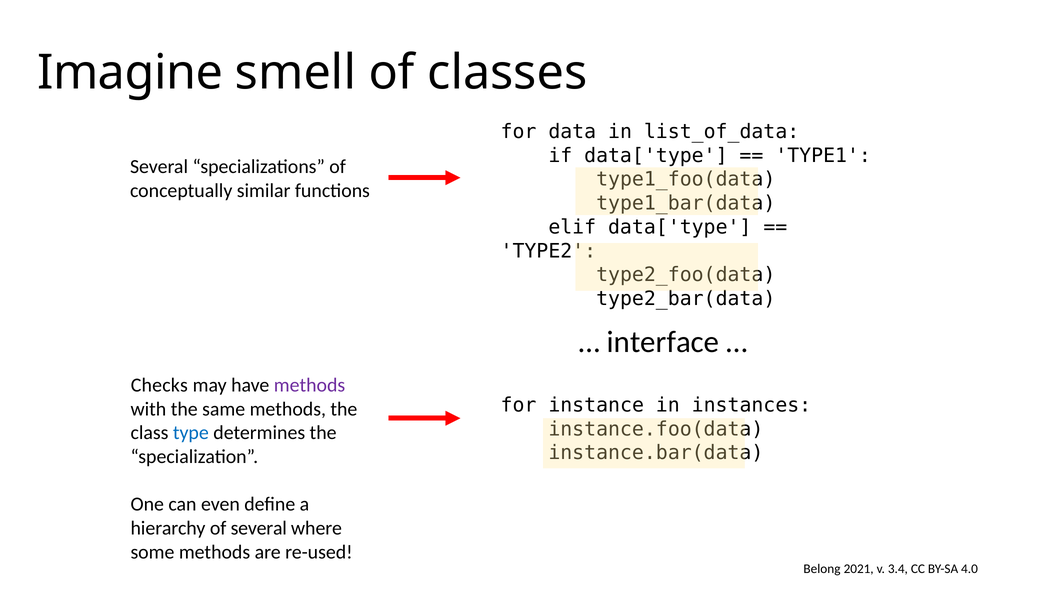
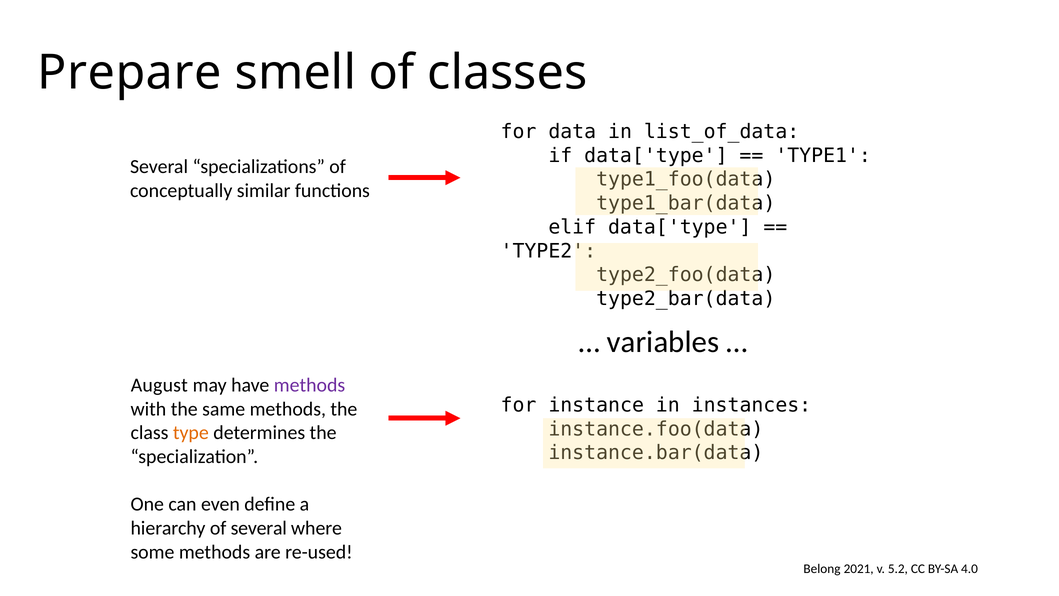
Imagine: Imagine -> Prepare (130, 73)
interface: interface -> variables (663, 342)
Checks: Checks -> August (159, 385)
type colour: blue -> orange (191, 433)
3.4: 3.4 -> 5.2 (898, 569)
